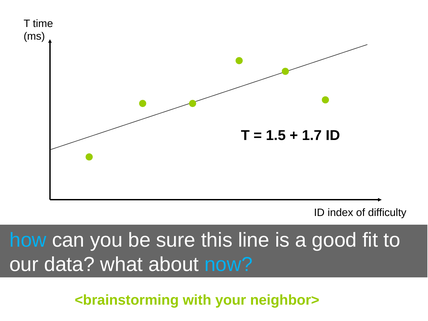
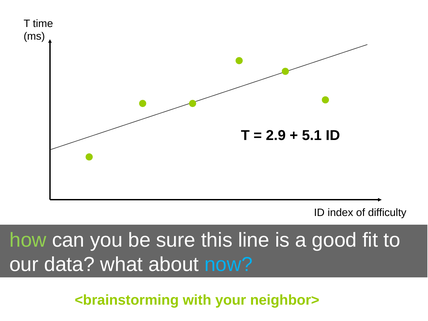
1.5: 1.5 -> 2.9 (276, 135)
1.7: 1.7 -> 5.1 (312, 135)
how colour: light blue -> light green (28, 240)
